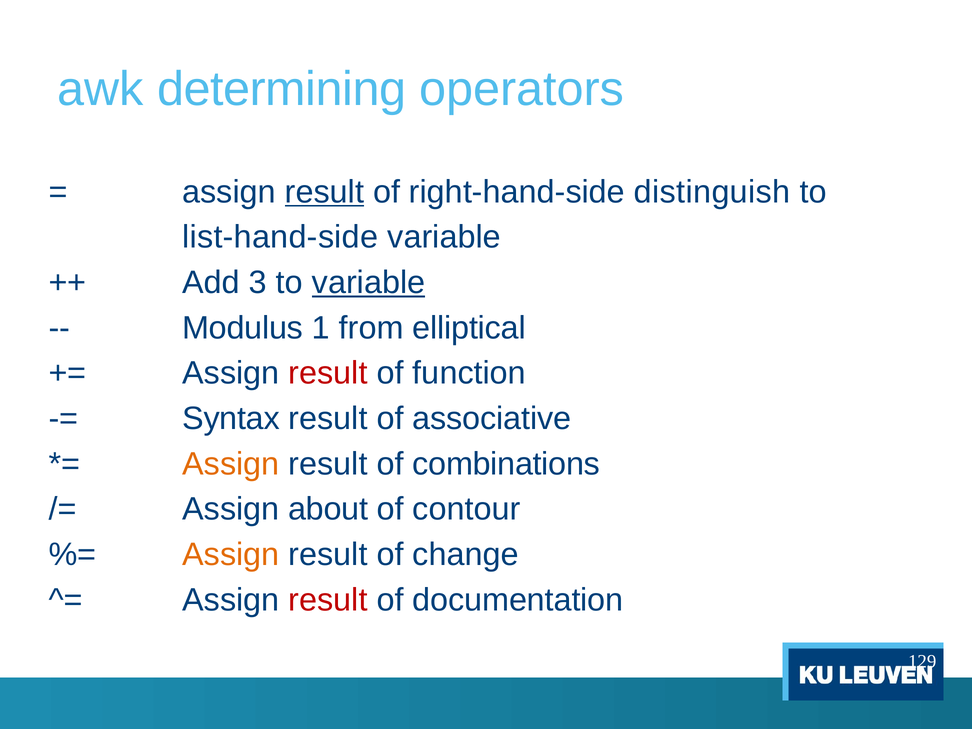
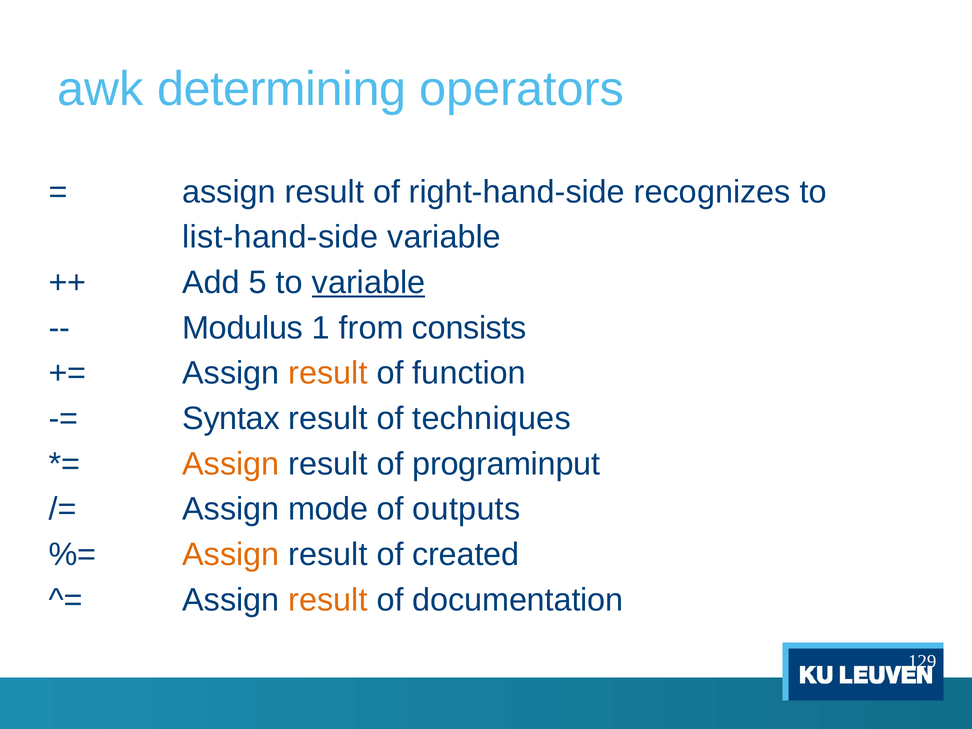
result underline: present -> none (324, 192)
distinguish: distinguish -> recognizes (712, 192)
3: 3 -> 5 (258, 283)
elliptical: elliptical -> consists (469, 328)
result colour: red -> orange (328, 373)
associative: associative -> techniques (492, 419)
combinations: combinations -> programinput (506, 464)
about: about -> mode (328, 509)
contour: contour -> outputs (466, 509)
change: change -> created (466, 555)
result colour: red -> orange (328, 600)
